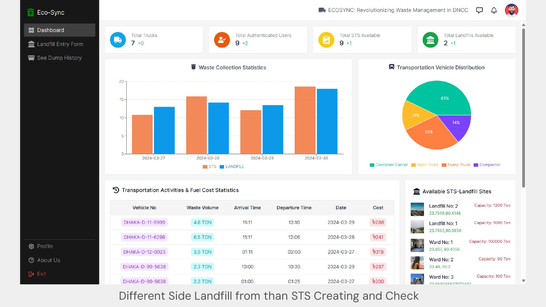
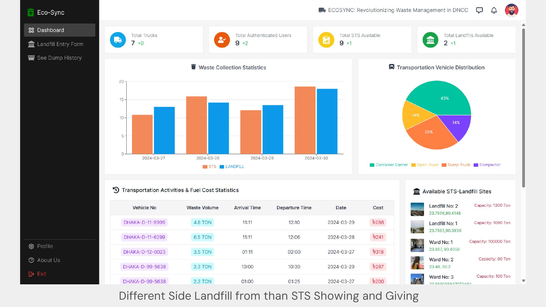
Creating: Creating -> Showing (337, 296)
Check: Check -> Giving (402, 296)
